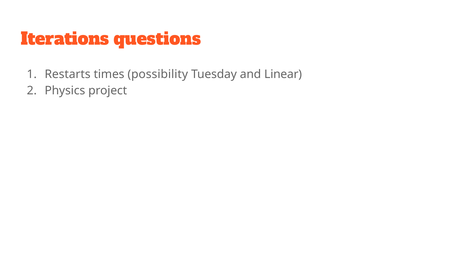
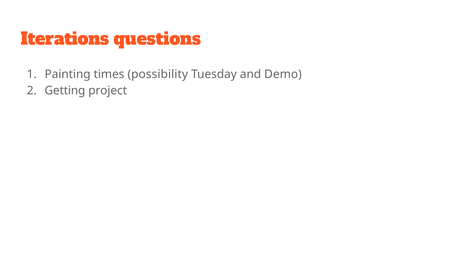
Restarts: Restarts -> Painting (68, 75)
Linear: Linear -> Demo (283, 75)
Physics: Physics -> Getting (65, 91)
